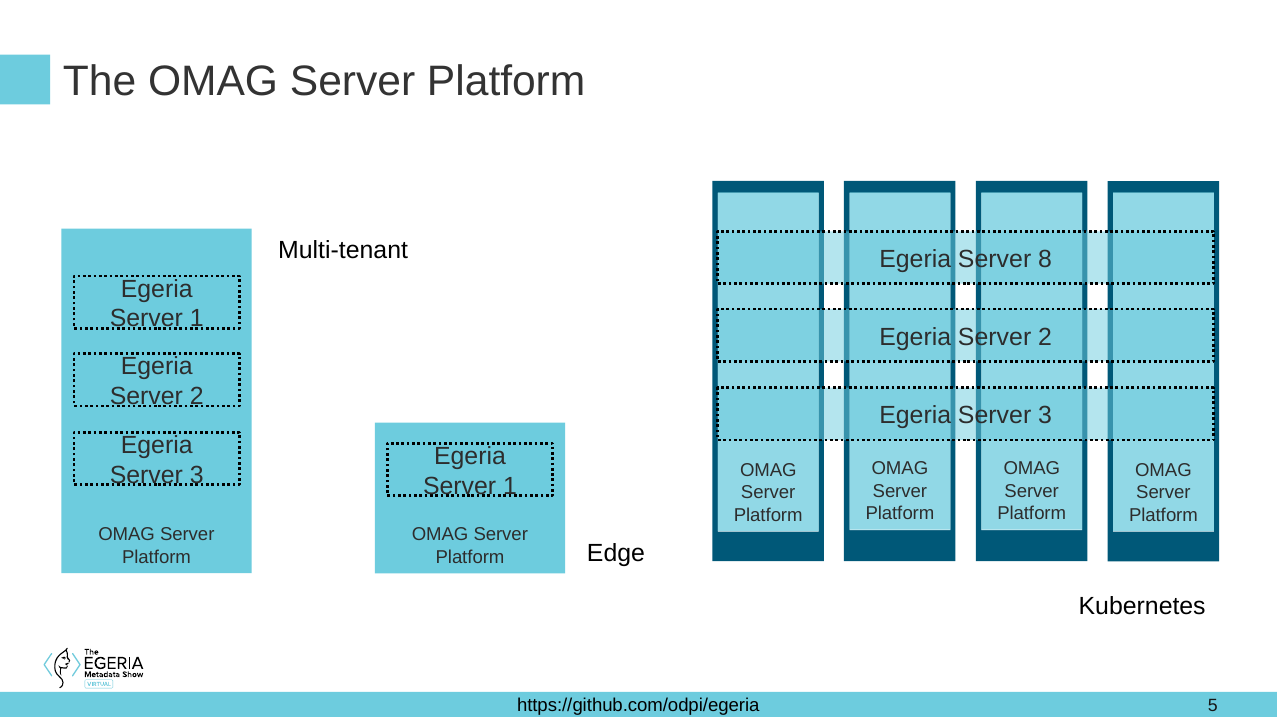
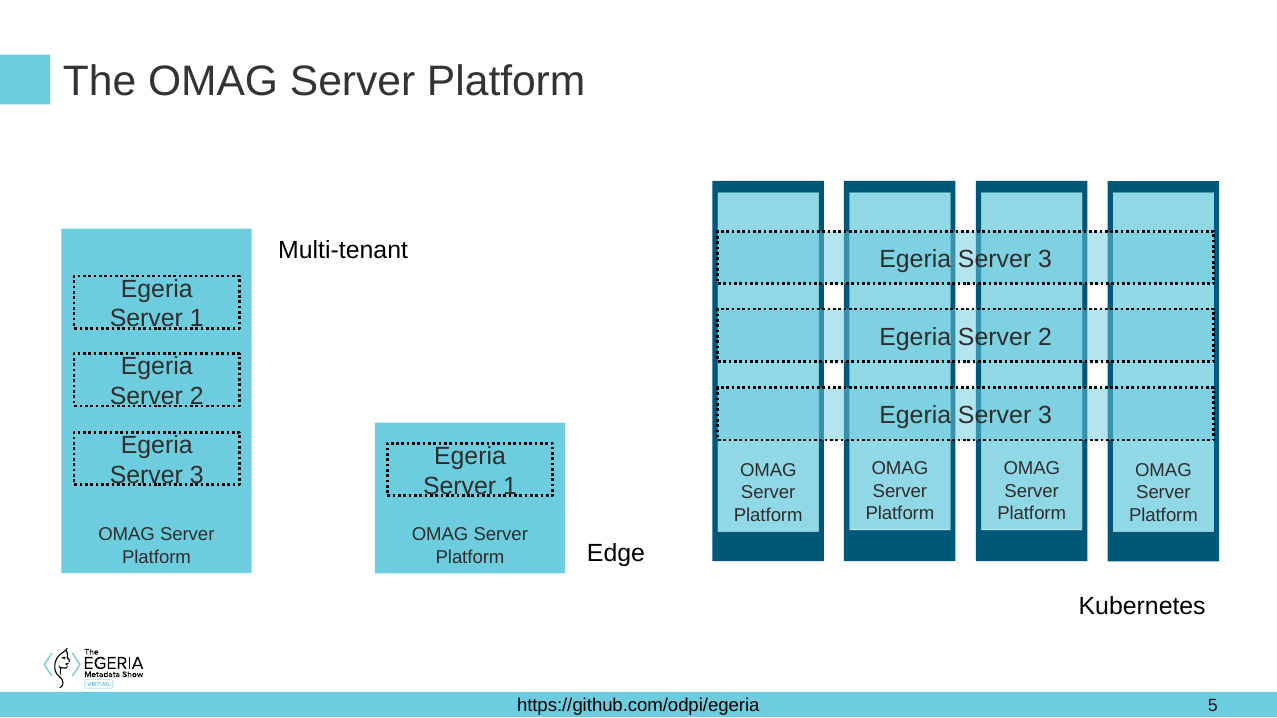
8: 8 -> 3 (1045, 259)
